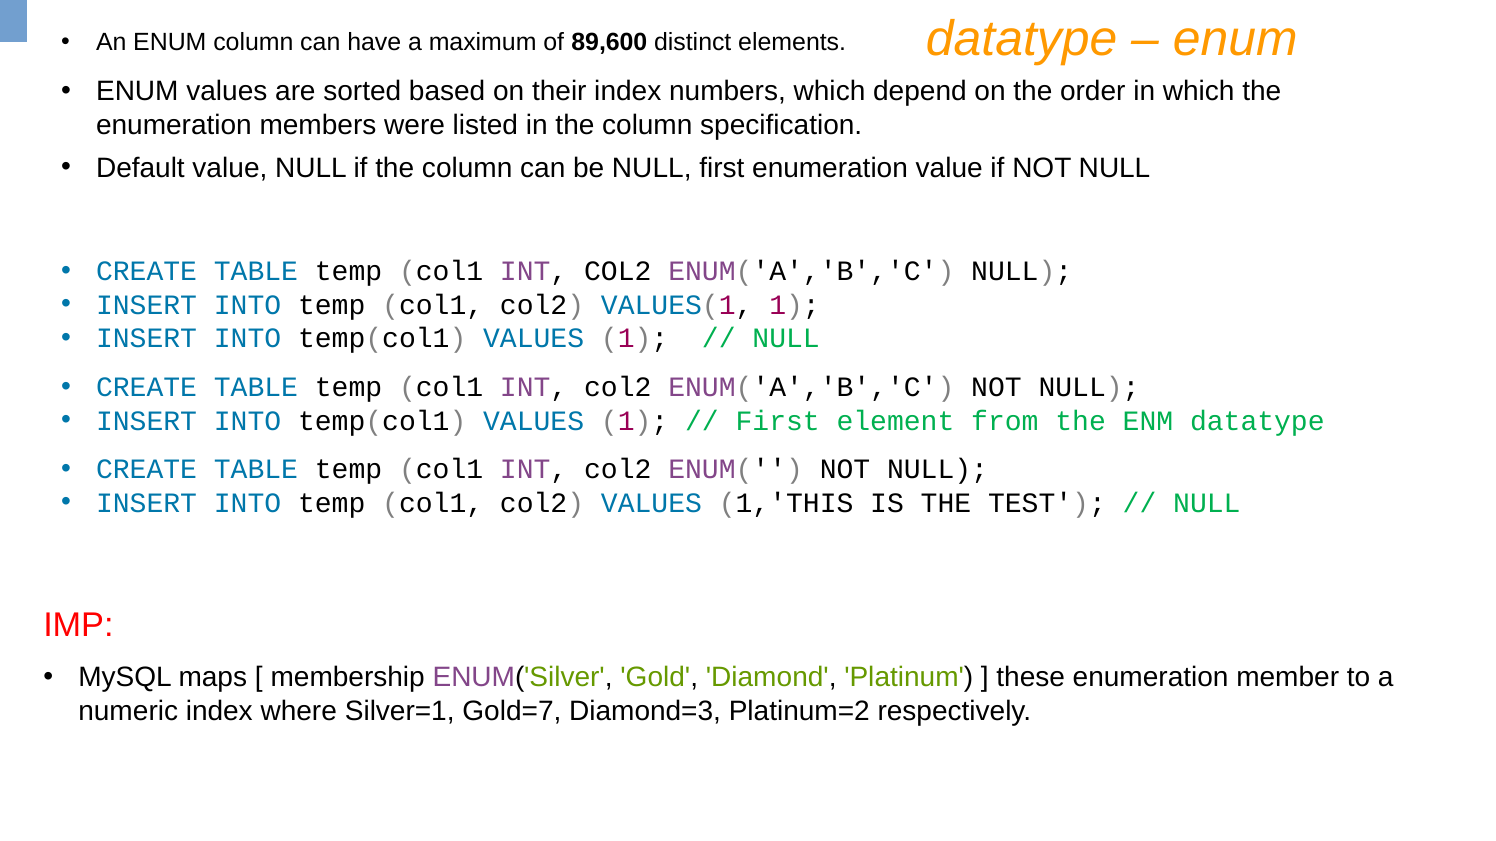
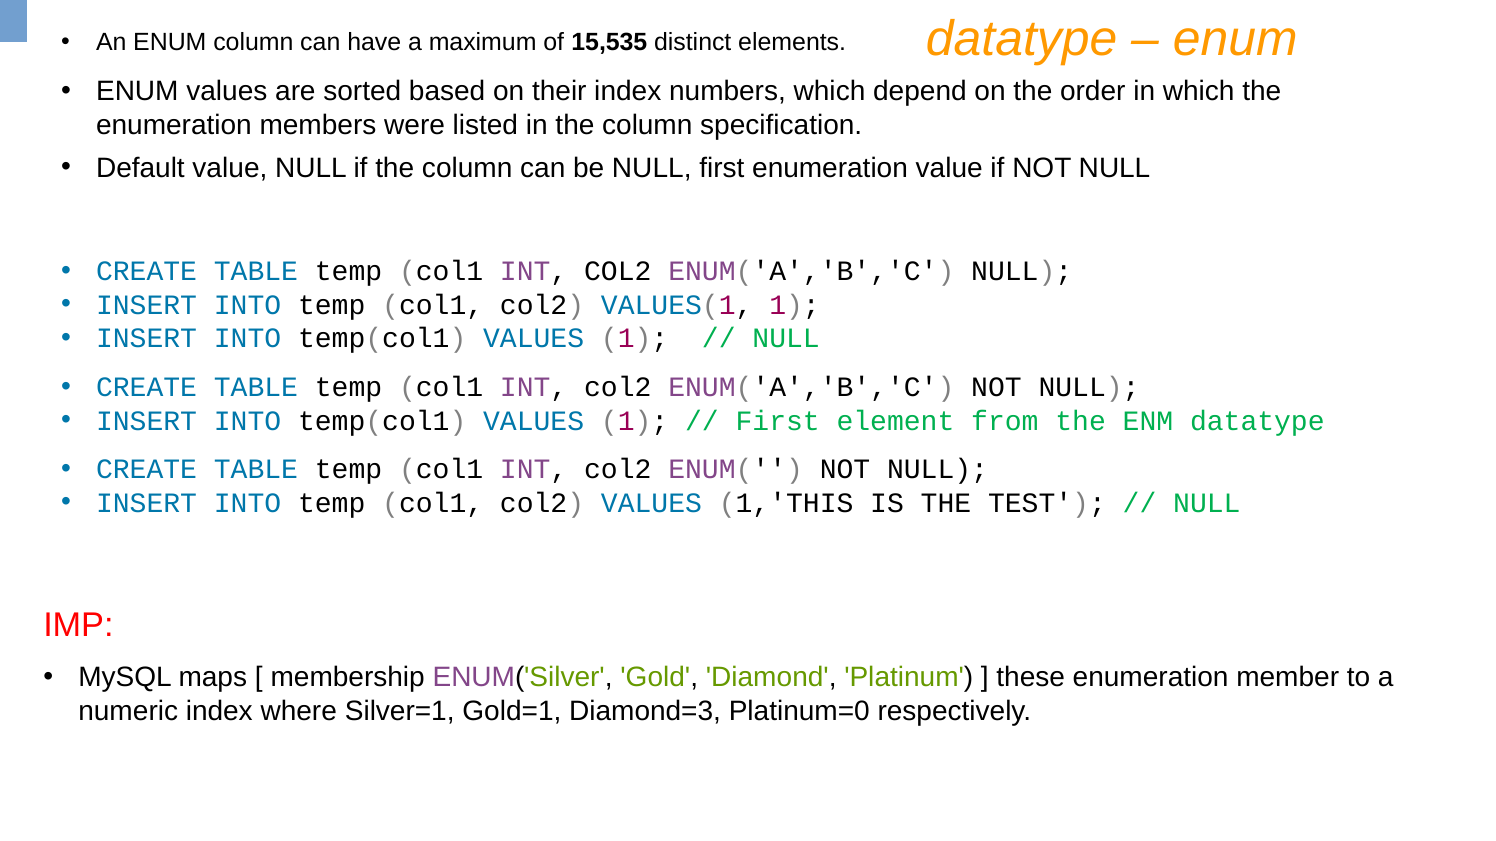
89,600: 89,600 -> 15,535 (609, 43)
Gold=7: Gold=7 -> Gold=1 (512, 711)
Platinum=2: Platinum=2 -> Platinum=0 (799, 711)
